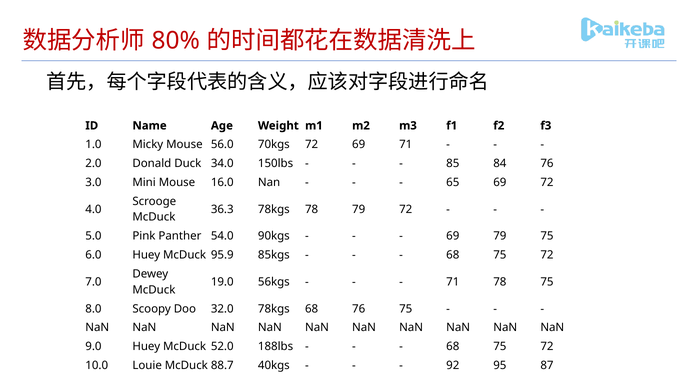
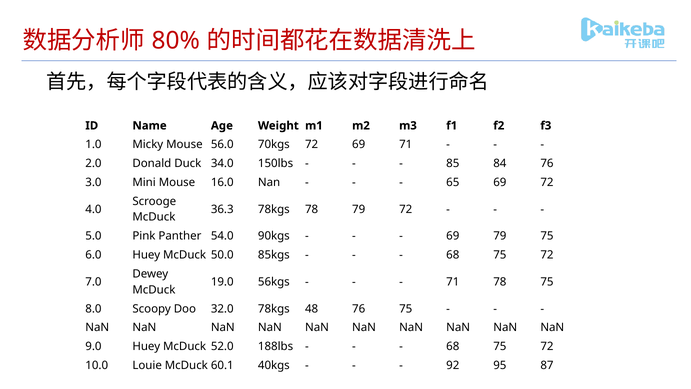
95.9: 95.9 -> 50.0 (222, 255)
78kgs 68: 68 -> 48 (312, 308)
88.7: 88.7 -> 60.1 (222, 365)
